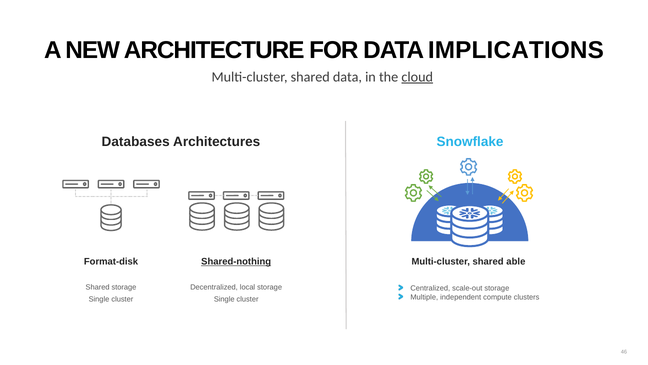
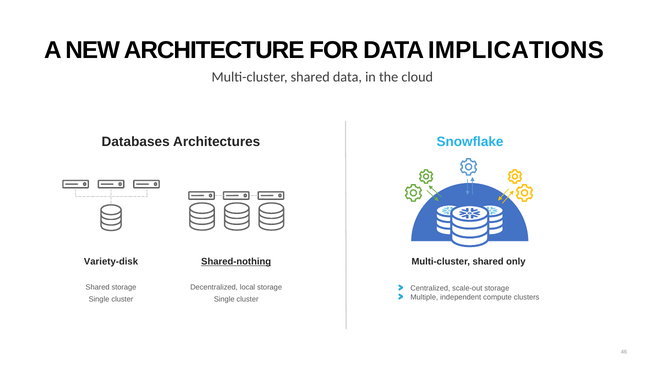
cloud underline: present -> none (417, 77)
Format-disk: Format-disk -> Variety-disk (111, 261)
able: able -> only (516, 261)
